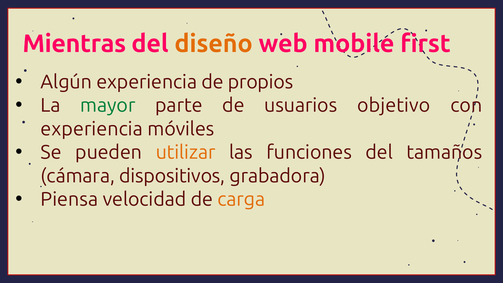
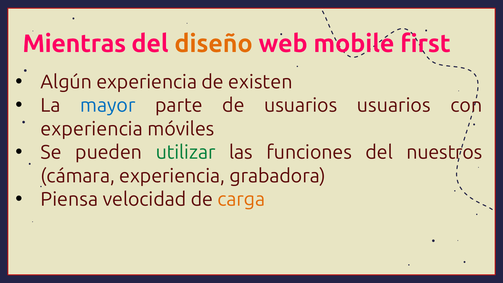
propios: propios -> existen (260, 82)
mayor colour: green -> blue (108, 105)
usuarios objetivo: objetivo -> usuarios (394, 105)
utilizar colour: orange -> green (186, 152)
tamaños: tamaños -> nuestros (444, 152)
cámara dispositivos: dispositivos -> experiencia (172, 176)
